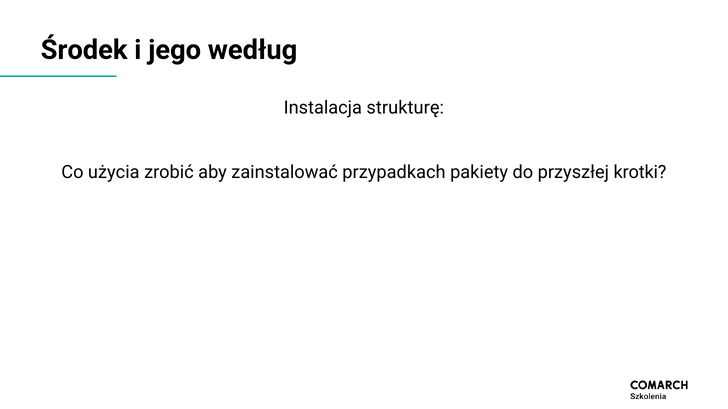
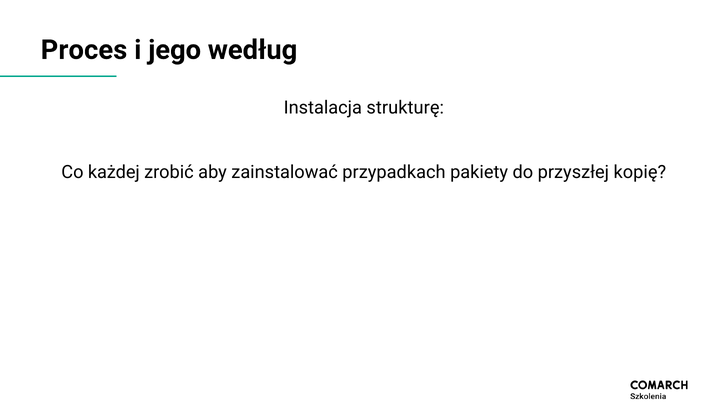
Środek: Środek -> Proces (84, 50)
użycia: użycia -> każdej (114, 172)
krotki: krotki -> kopię (640, 172)
